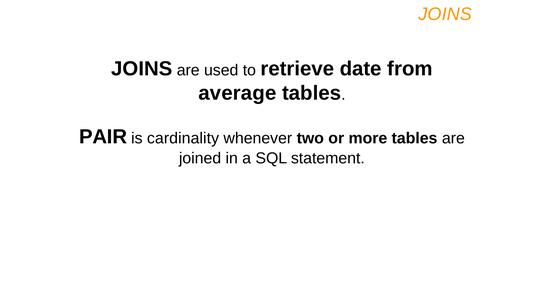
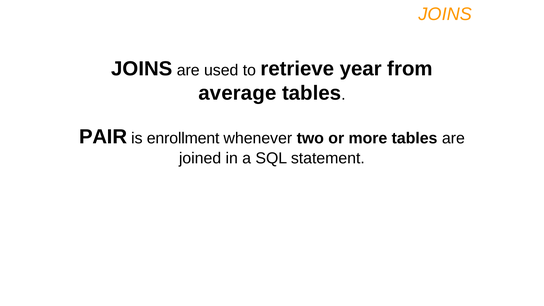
date: date -> year (361, 69)
cardinality: cardinality -> enrollment (183, 138)
